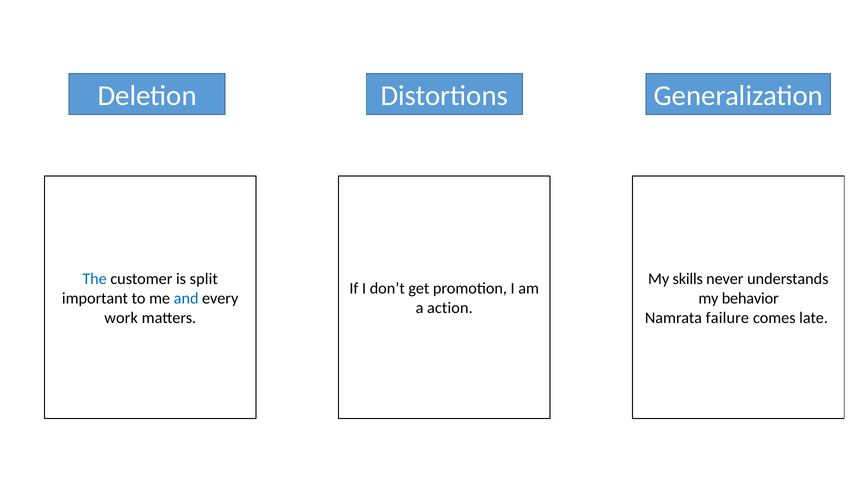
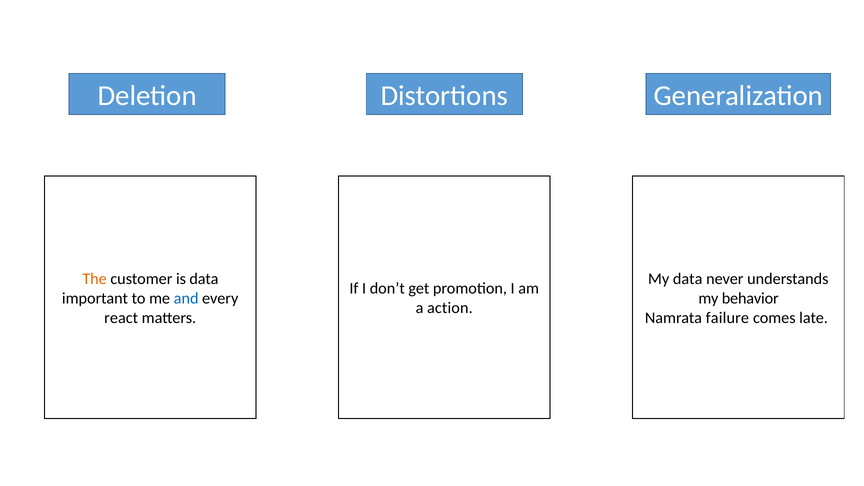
The colour: blue -> orange (95, 279)
is split: split -> data (204, 279)
My skills: skills -> data (688, 279)
work: work -> react (121, 318)
